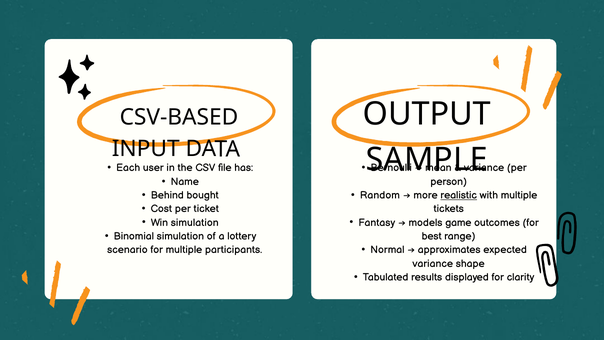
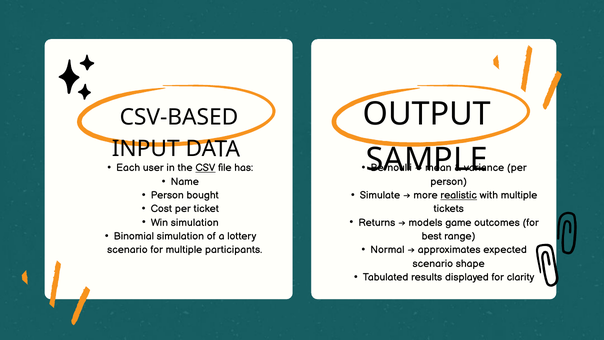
CSV underline: none -> present (205, 168)
Behind: Behind -> Person (167, 195)
Random: Random -> Simulate (380, 195)
Fantasy: Fantasy -> Returns (377, 222)
variance: variance -> scenario (433, 263)
